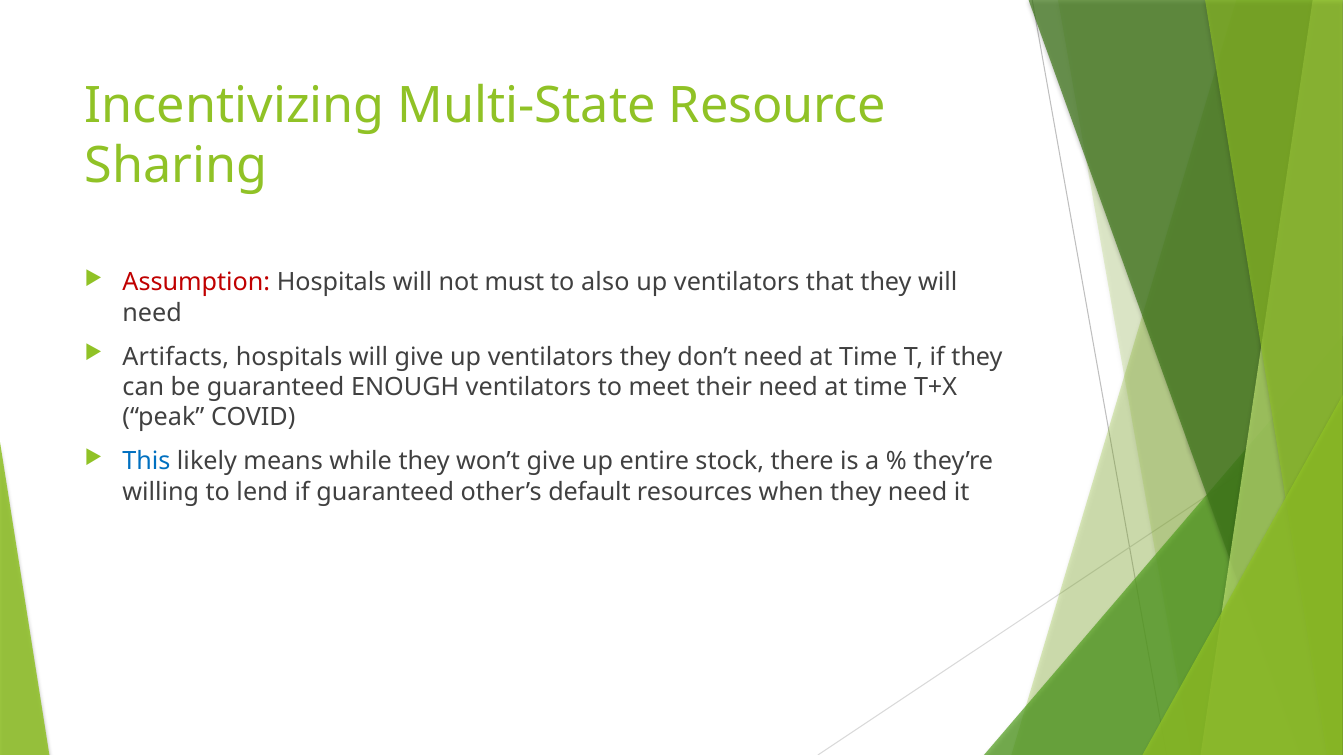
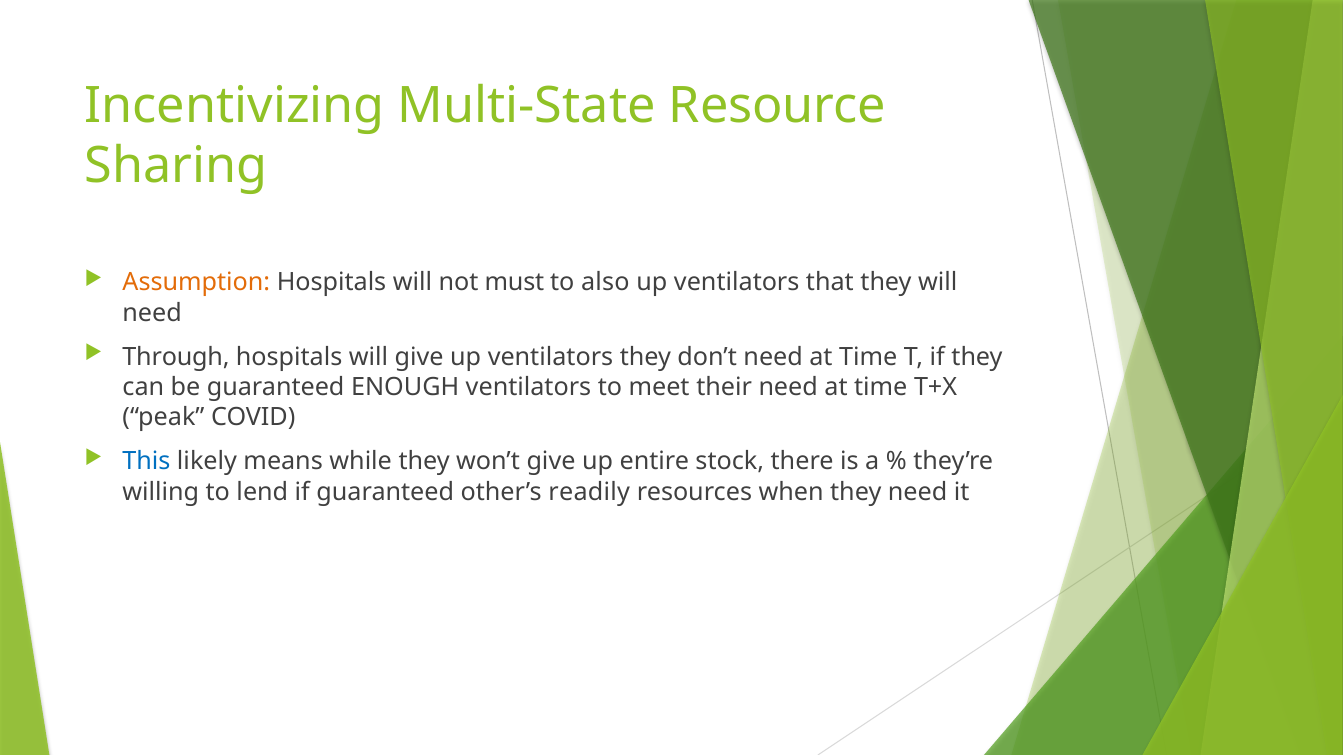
Assumption colour: red -> orange (196, 283)
Artifacts: Artifacts -> Through (176, 357)
default: default -> readily (589, 492)
